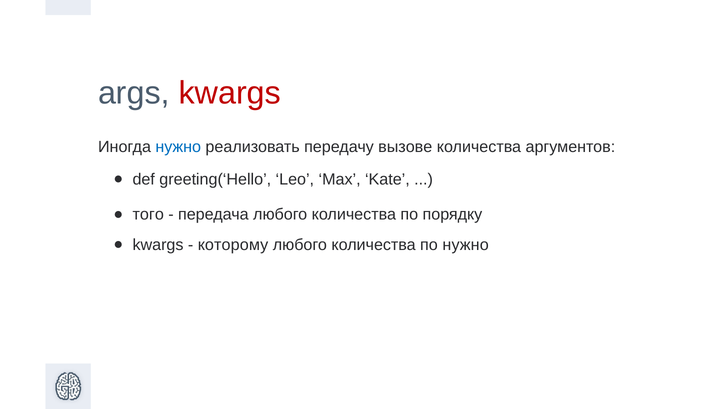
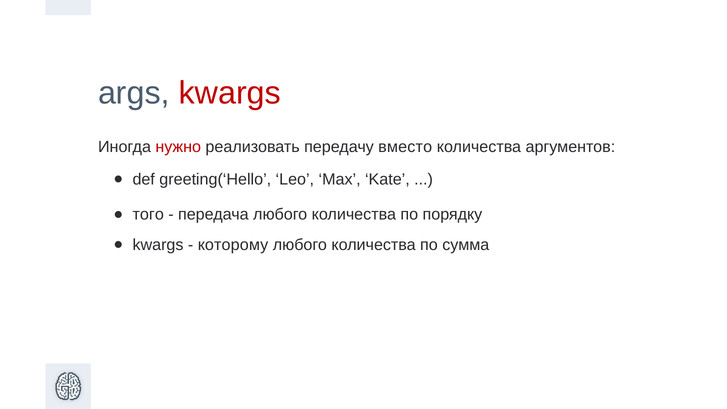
нужно colour: blue -> red (178, 147)
вызове: вызове -> вместо (405, 147)
по нужно: нужно -> сумма (466, 245)
